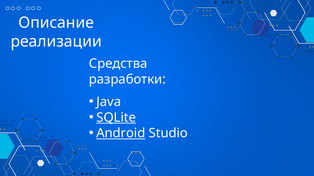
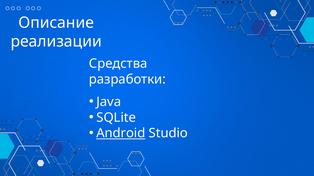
SQLite underline: present -> none (116, 118)
